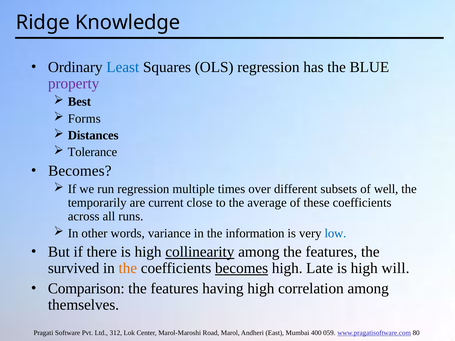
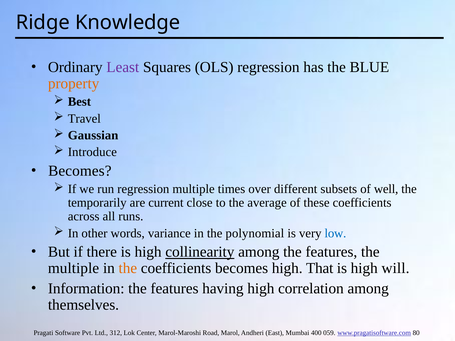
Least colour: blue -> purple (123, 67)
property colour: purple -> orange (74, 84)
Forms: Forms -> Travel (84, 119)
Distances: Distances -> Gaussian (93, 135)
Tolerance: Tolerance -> Introduce (92, 152)
information: information -> polynomial (255, 233)
survived: survived -> multiple (74, 269)
becomes underline: present -> none (242, 269)
Late: Late -> That (320, 269)
Comparison: Comparison -> Information (86, 289)
